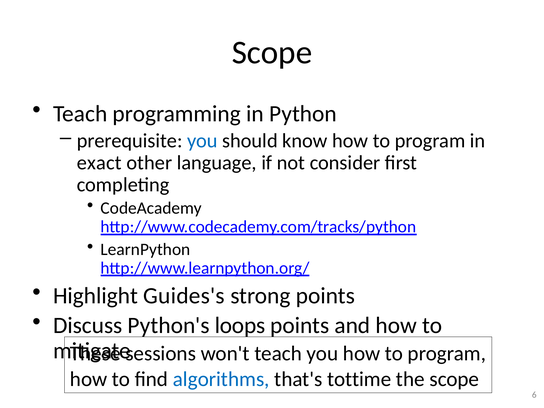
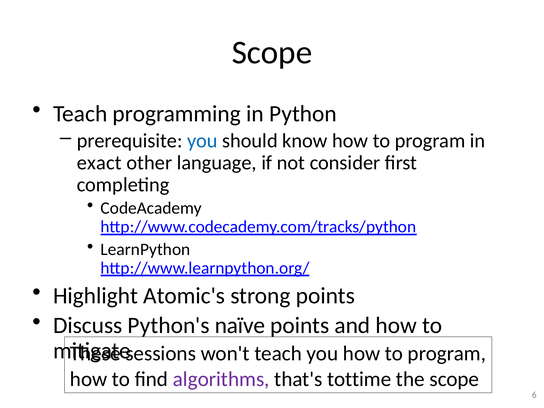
Guides's: Guides's -> Atomic's (184, 296)
loops: loops -> naïve (240, 325)
algorithms colour: blue -> purple (221, 379)
